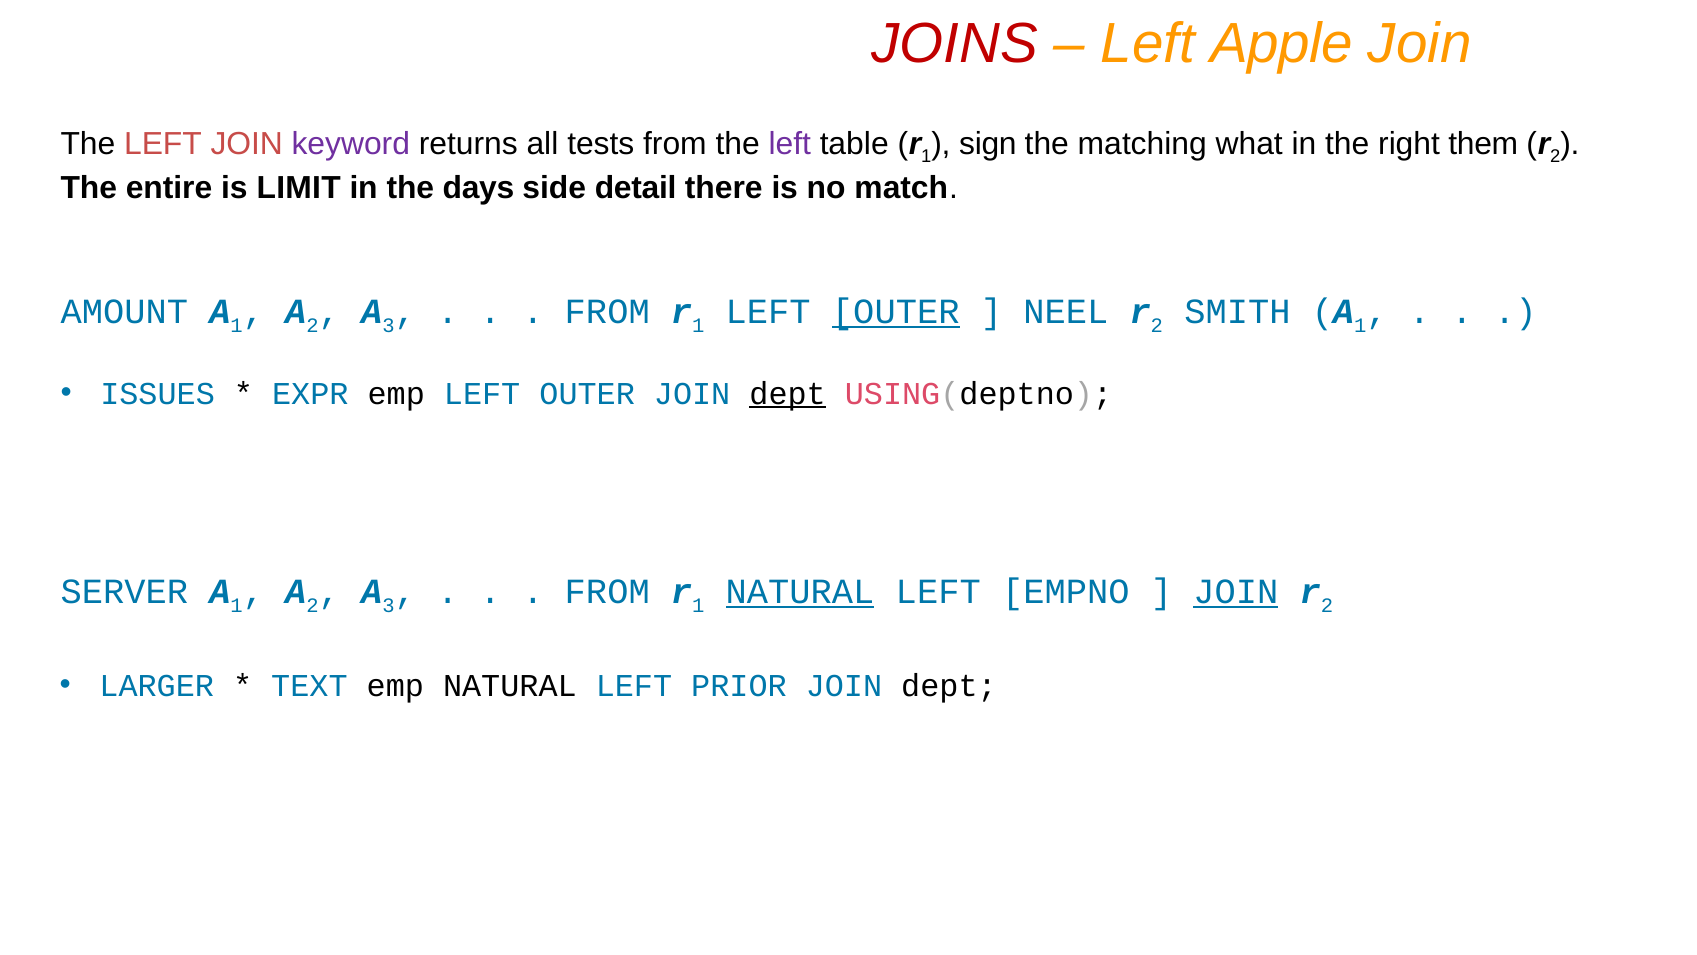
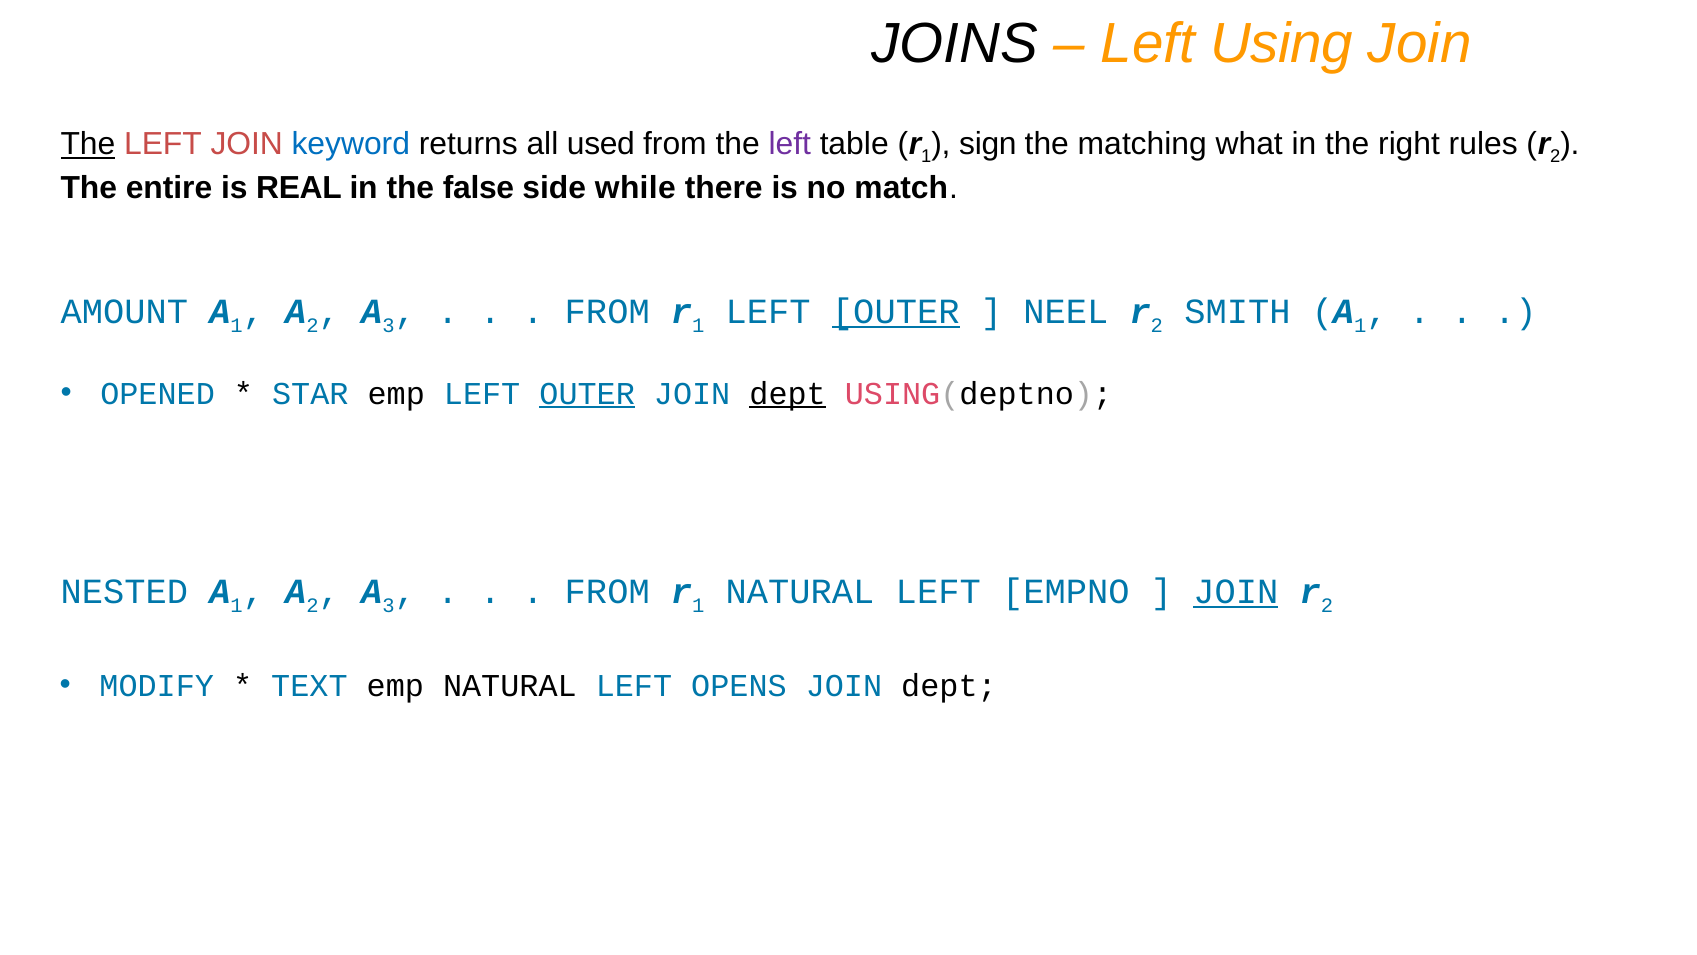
JOINS colour: red -> black (954, 44)
Apple: Apple -> Using (1282, 44)
The underline: none -> present (88, 144)
keyword colour: purple -> blue (351, 144)
tests: tests -> used (601, 144)
them: them -> rules (1483, 144)
LIMIT: LIMIT -> REAL (299, 188)
days: days -> false (478, 188)
detail: detail -> while (635, 188)
ISSUES: ISSUES -> OPENED (158, 393)
EXPR: EXPR -> STAR (310, 393)
OUTER underline: none -> present (587, 393)
SERVER: SERVER -> NESTED (124, 591)
NATURAL underline: present -> none (800, 591)
LARGER: LARGER -> MODIFY (157, 685)
PRIOR: PRIOR -> OPENS (739, 685)
